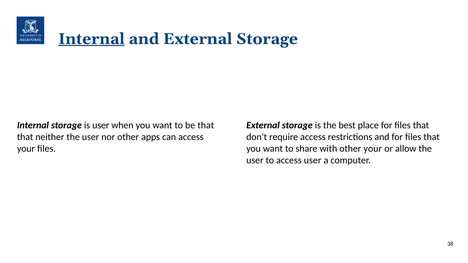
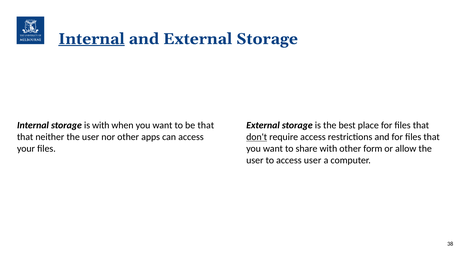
is user: user -> with (101, 125)
don't underline: none -> present (257, 137)
other your: your -> form (373, 149)
